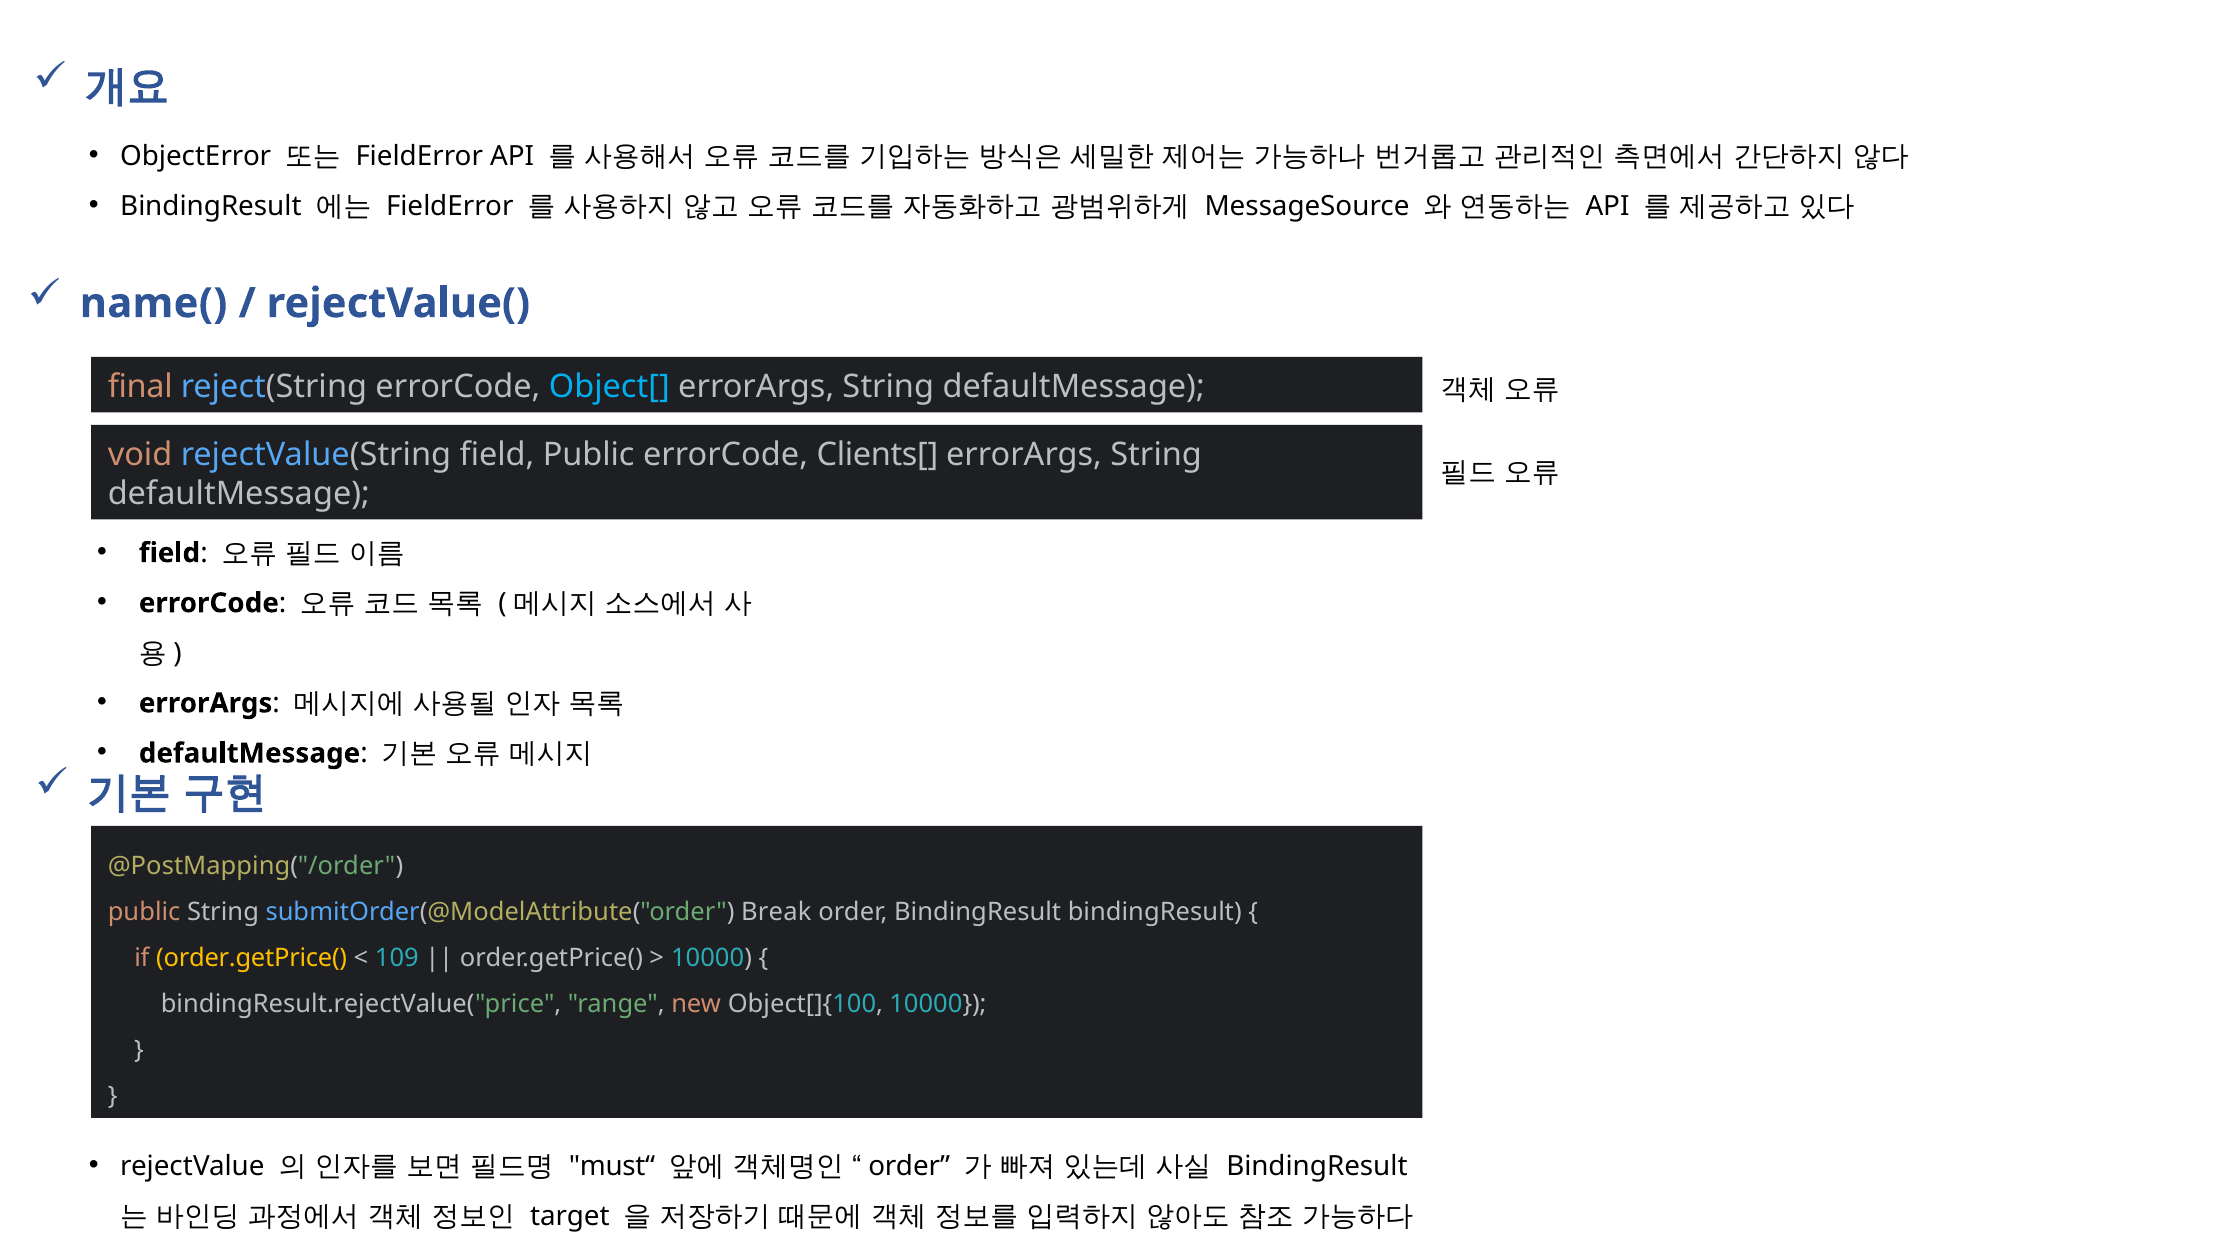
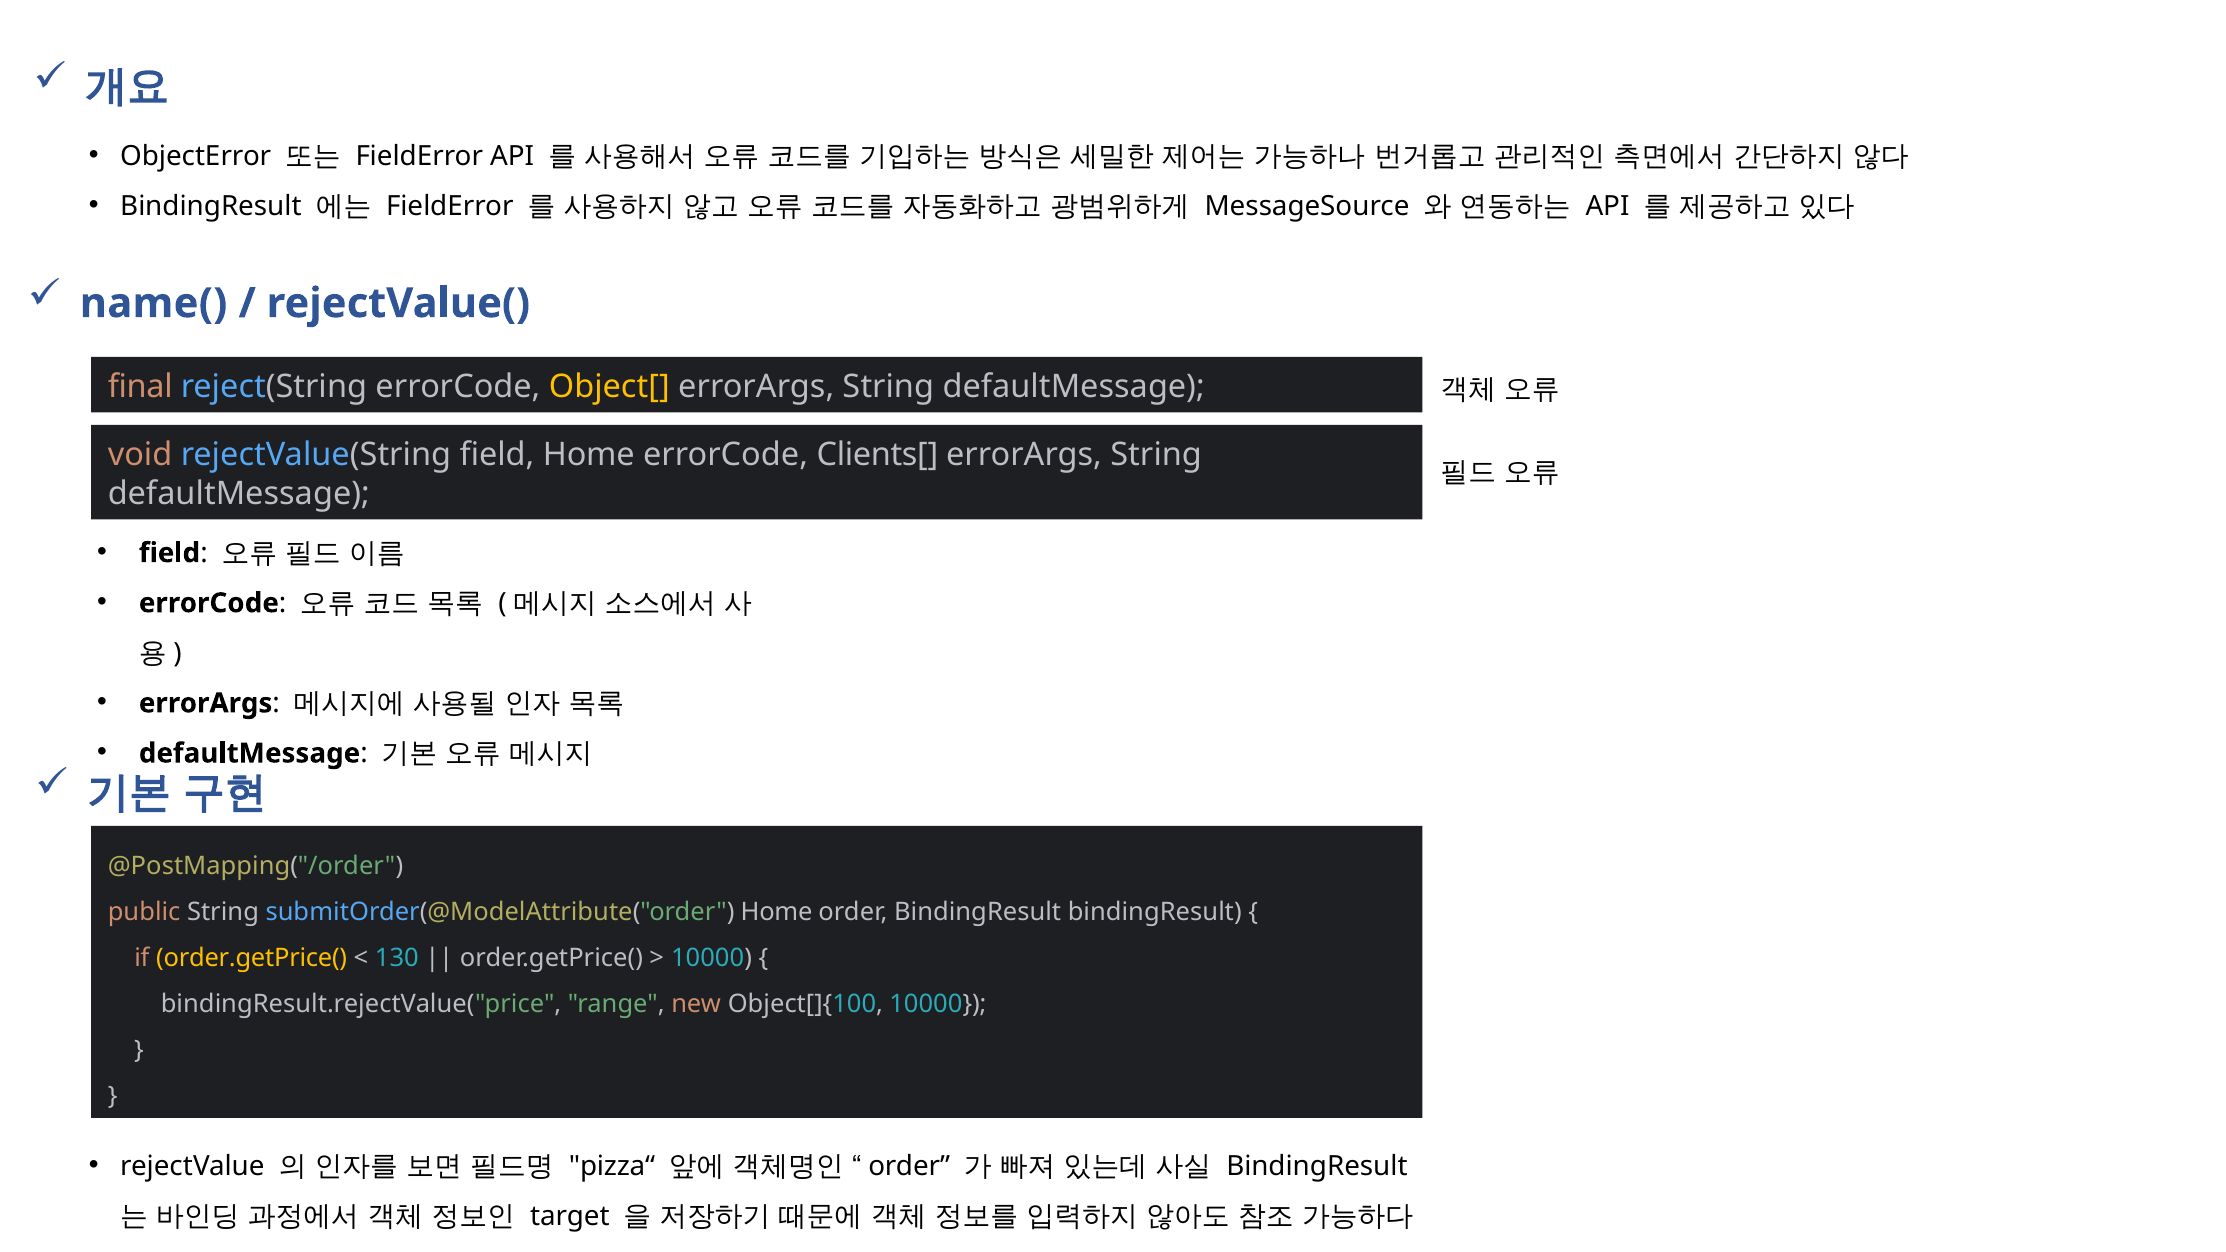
Object[ colour: light blue -> yellow (609, 387)
field Public: Public -> Home (589, 455)
submitOrder(@ModelAttribute("order Break: Break -> Home (777, 912)
109: 109 -> 130 (397, 958)
must“: must“ -> pizza“ (612, 1166)
